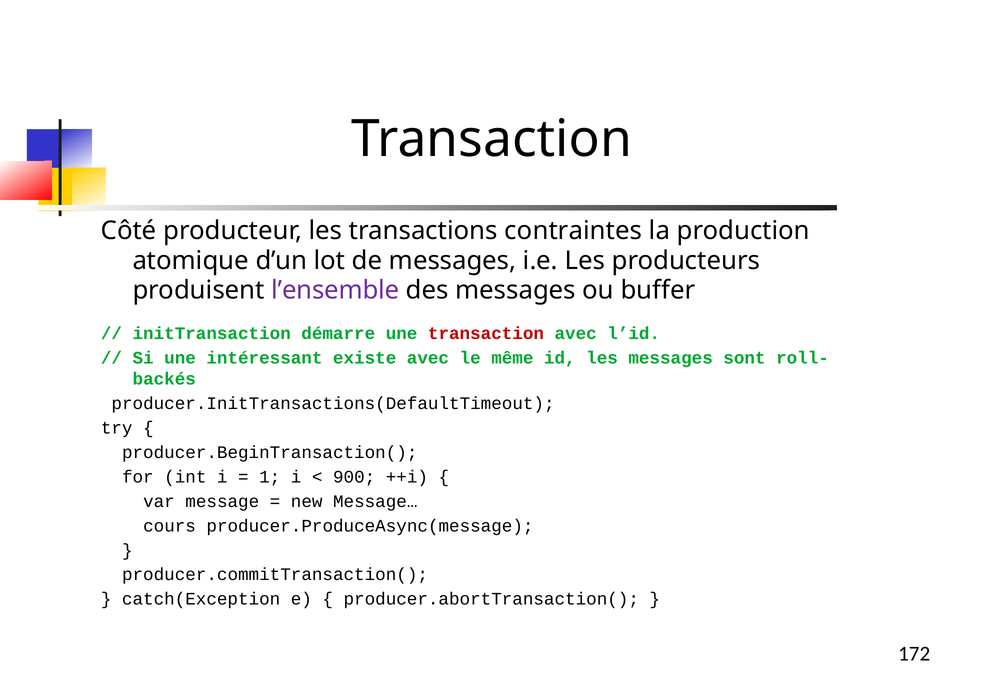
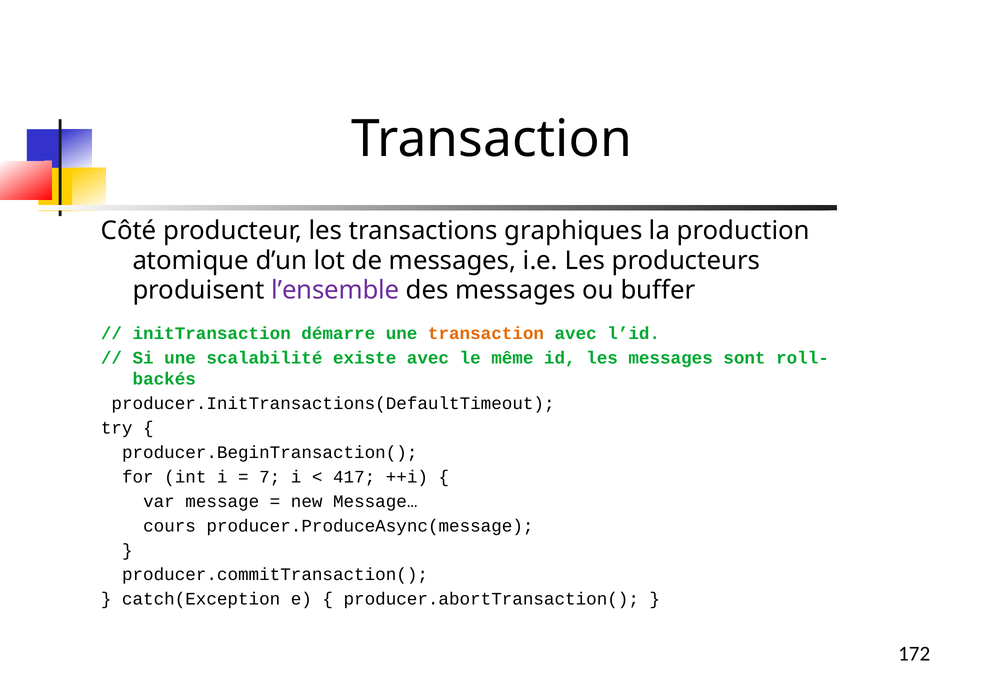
contraintes: contraintes -> graphiques (573, 231)
transaction colour: red -> orange (486, 333)
intéressant: intéressant -> scalabilité (264, 358)
1: 1 -> 7 (270, 477)
900: 900 -> 417 (354, 477)
